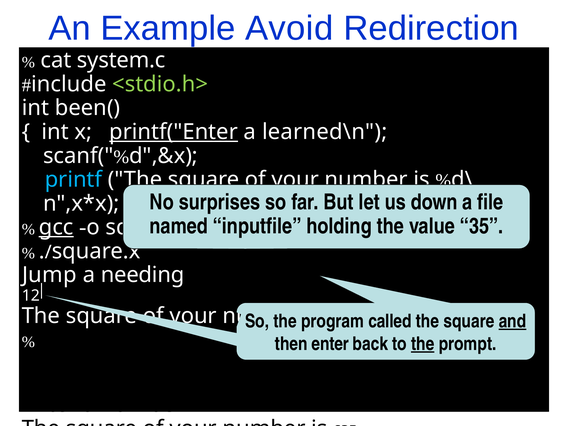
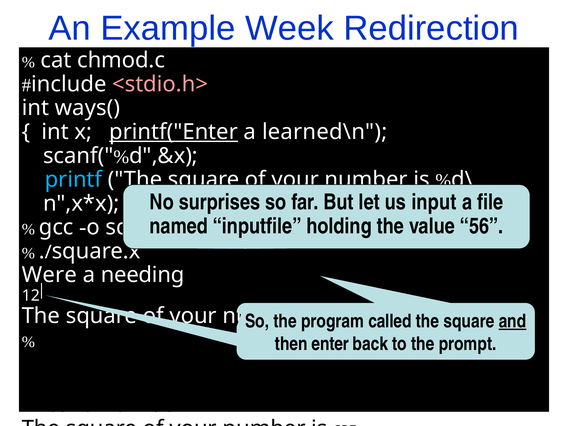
Avoid: Avoid -> Week (289, 28)
system.c: system.c -> chmod.c (121, 60)
<stdio.h> colour: light green -> pink (160, 84)
been(: been( -> ways( (87, 108)
down: down -> input (434, 202)
35: 35 -> 56 (482, 226)
gcc underline: present -> none (56, 227)
Jump: Jump -> Were (49, 275)
the underline: present -> none (423, 344)
